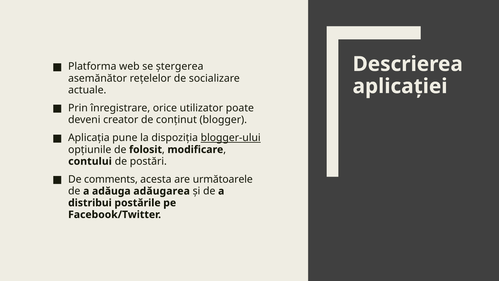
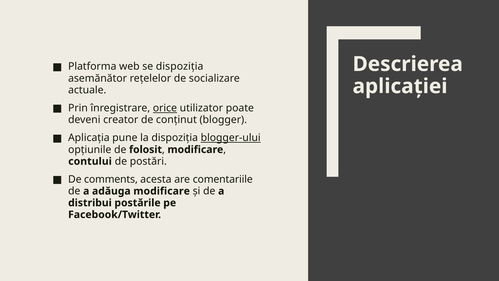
se ștergerea: ștergerea -> dispoziția (180, 66)
orice underline: none -> present (165, 108)
următoarele: următoarele -> comentariile (223, 179)
adăuga adăugarea: adăugarea -> modificare (162, 191)
